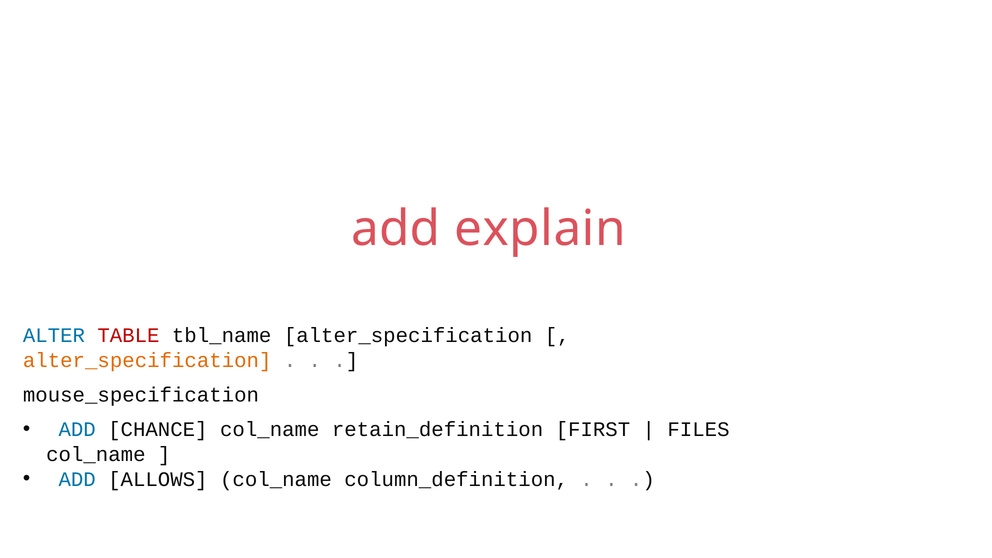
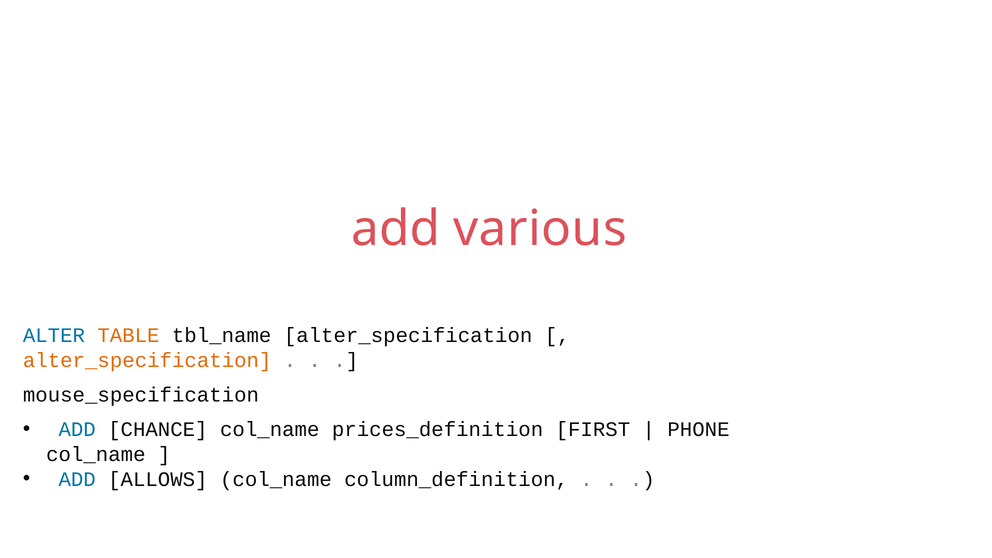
explain: explain -> various (540, 229)
TABLE colour: red -> orange (128, 335)
retain_definition: retain_definition -> prices_definition (438, 430)
FILES: FILES -> PHONE (698, 430)
